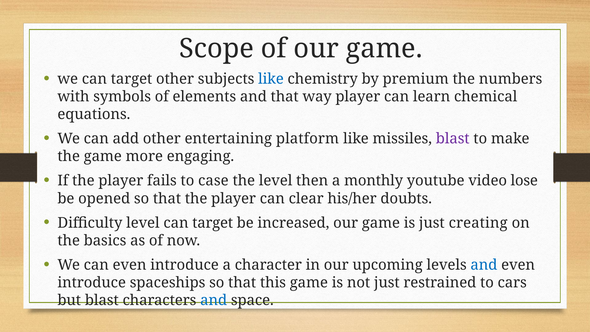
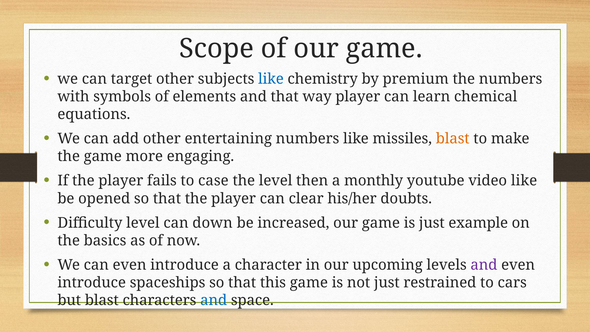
entertaining platform: platform -> numbers (308, 139)
blast colour: purple -> orange (453, 139)
video lose: lose -> like (524, 181)
level can target: target -> down (213, 223)
creating: creating -> example (478, 223)
and colour: blue -> purple (484, 265)
